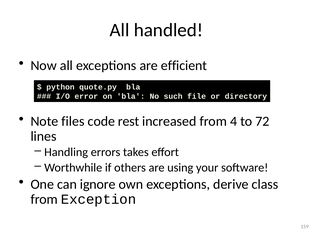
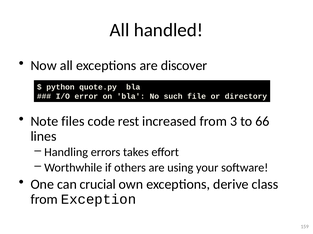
efficient: efficient -> discover (184, 66)
4: 4 -> 3 (234, 122)
72: 72 -> 66 (262, 122)
ignore: ignore -> crucial (98, 185)
